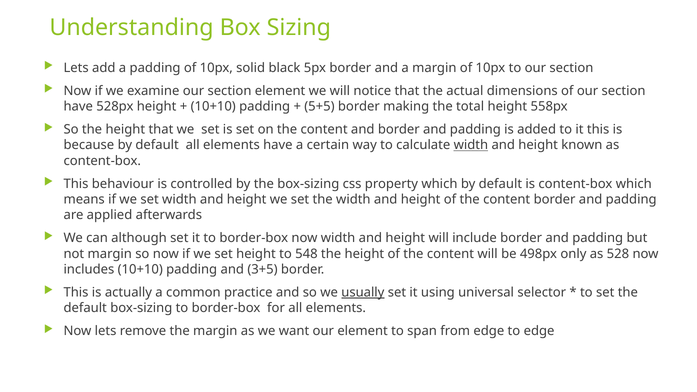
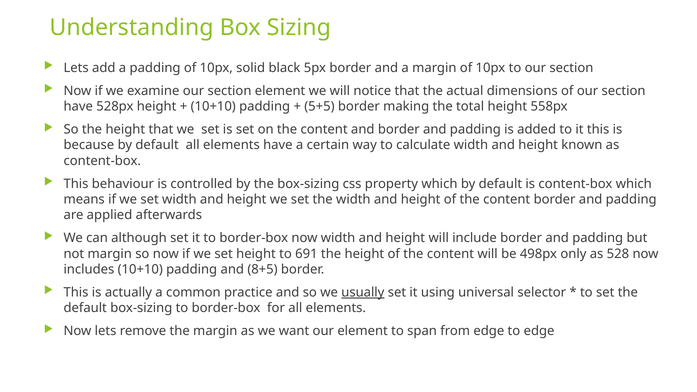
width underline: present -> none (471, 145)
548: 548 -> 691 (306, 254)
3+5: 3+5 -> 8+5 (262, 269)
